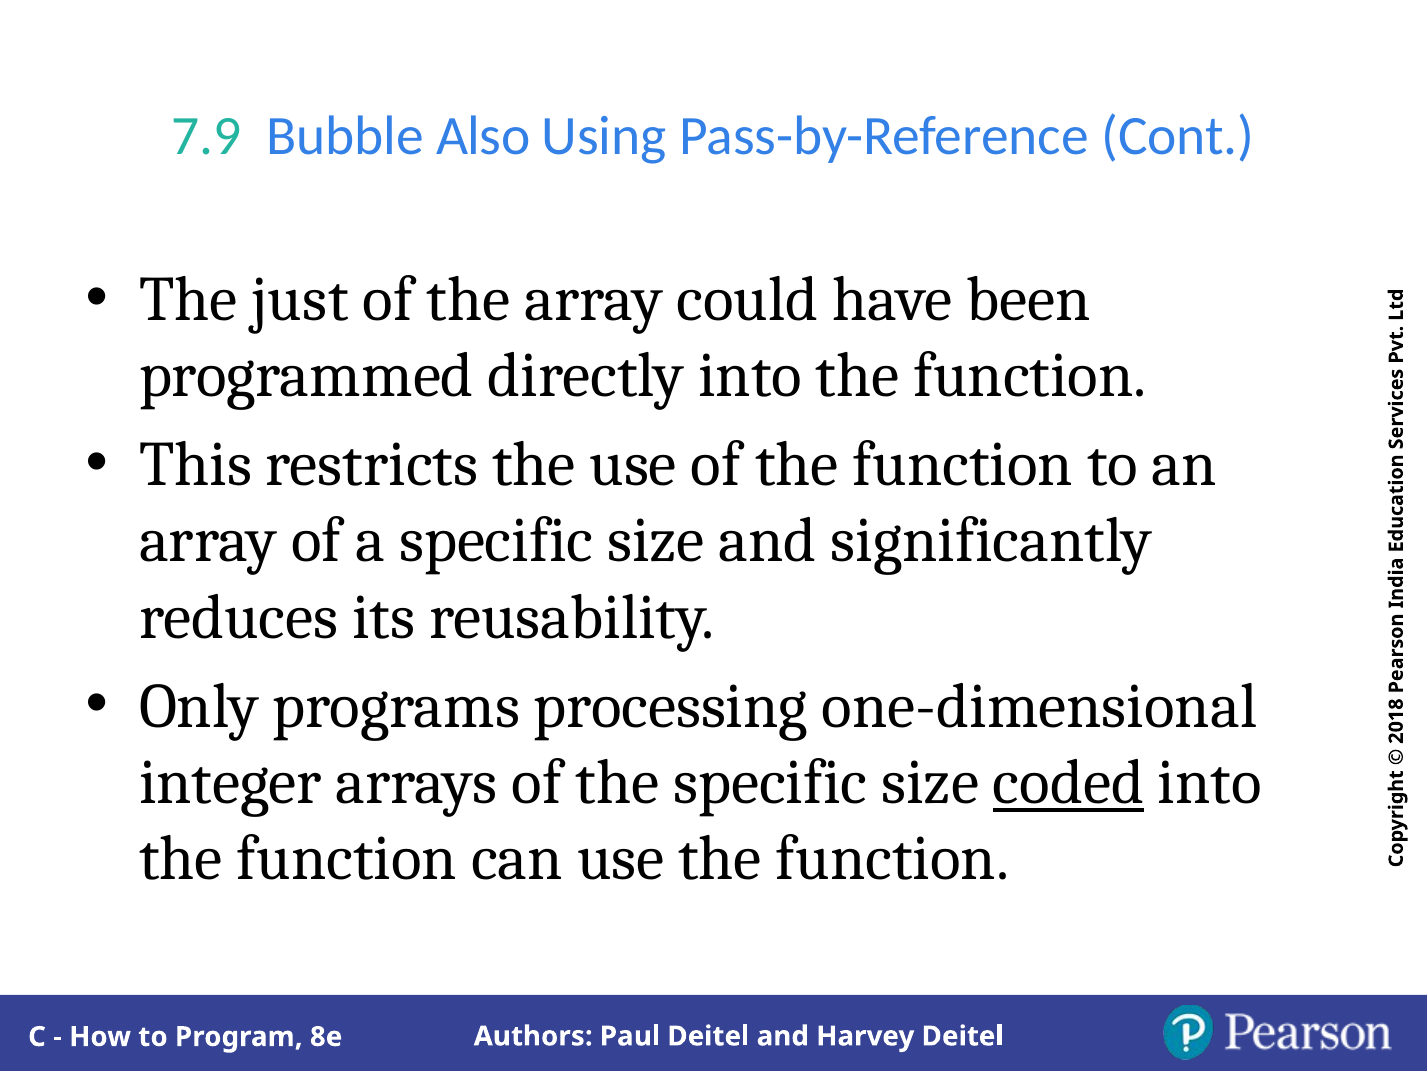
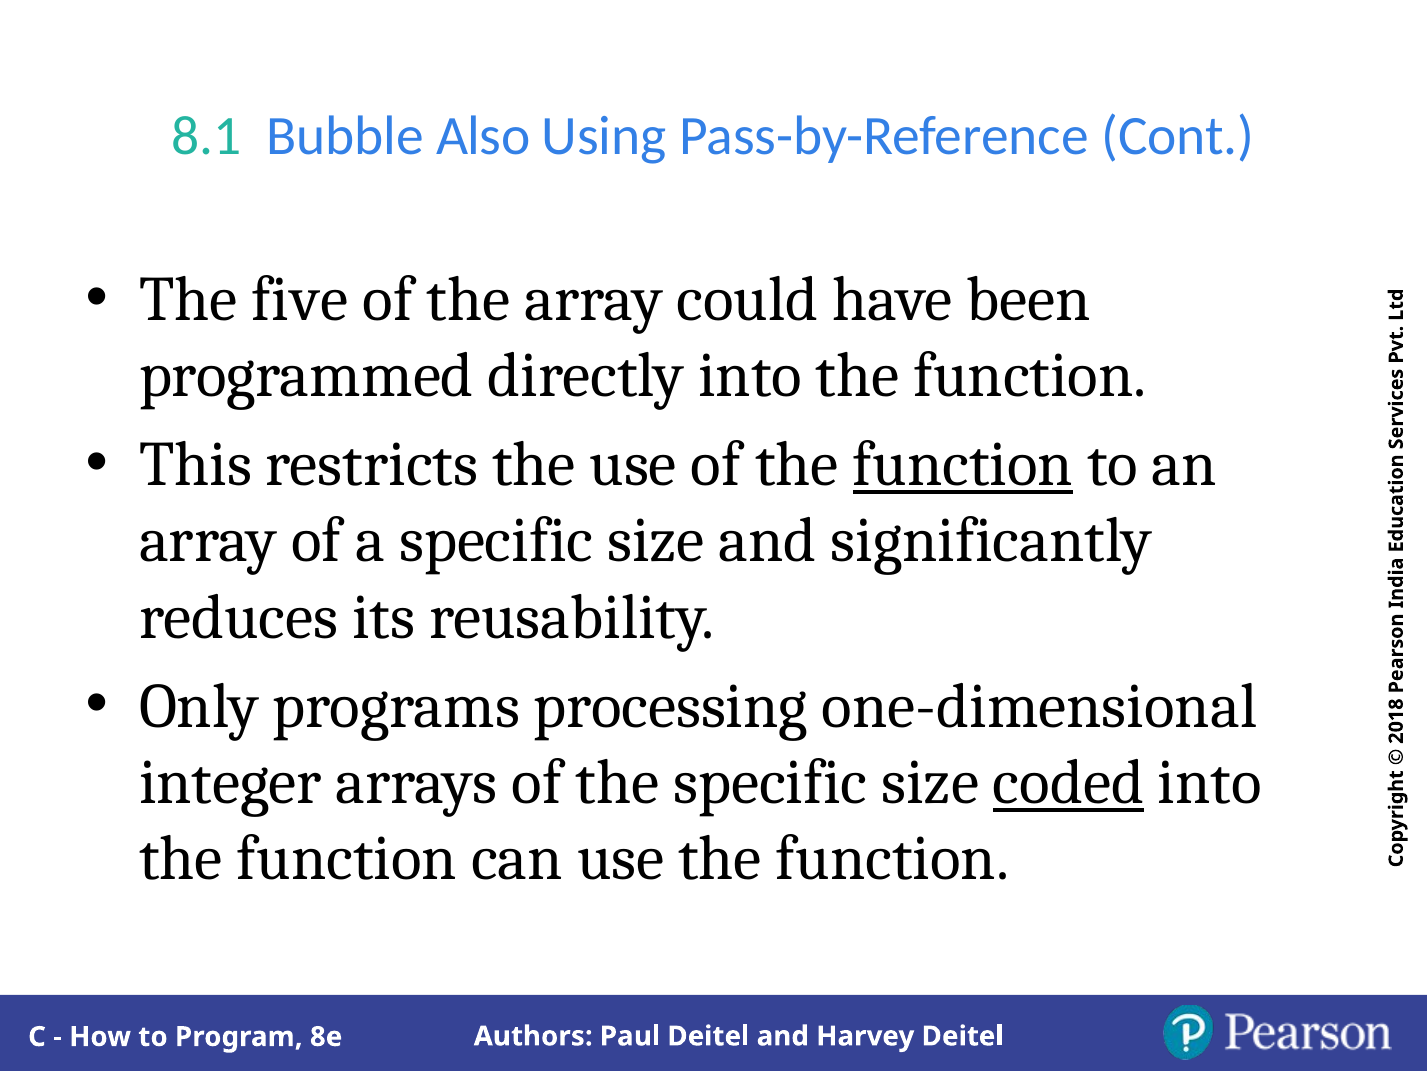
7.9: 7.9 -> 8.1 (207, 136)
just: just -> five (300, 299)
function underline: none -> present (963, 464)
